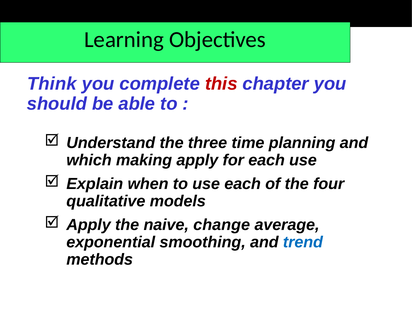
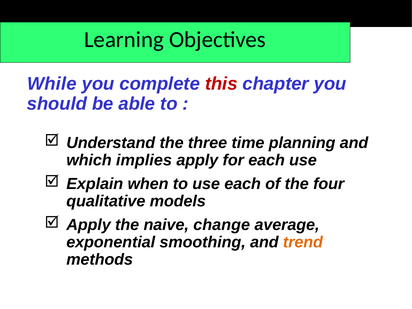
Think: Think -> While (52, 84)
making: making -> implies (144, 160)
trend colour: blue -> orange (303, 242)
